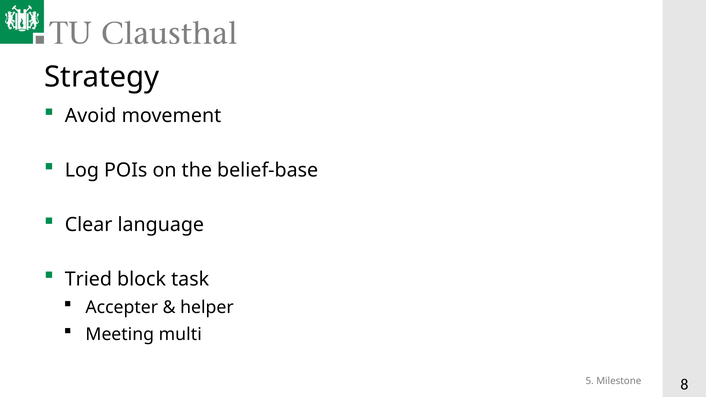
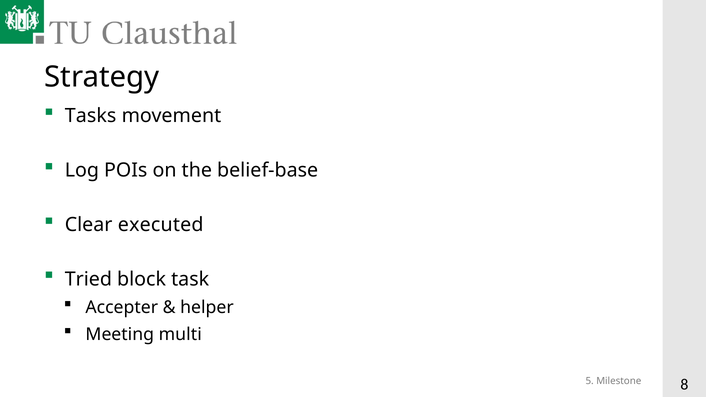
Avoid: Avoid -> Tasks (91, 116)
language: language -> executed (161, 225)
